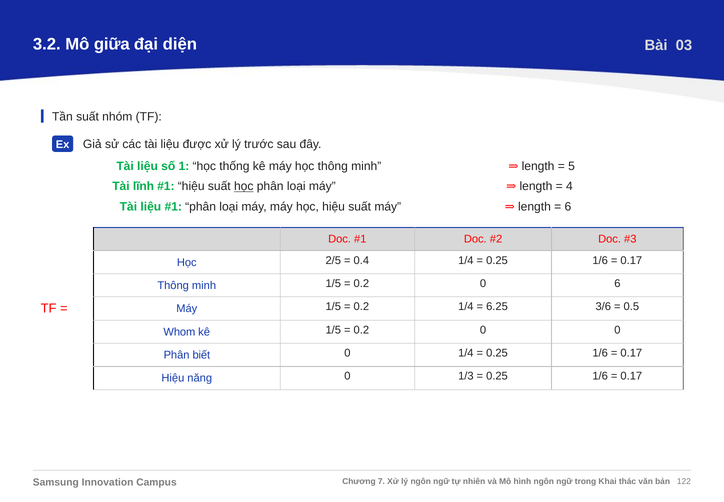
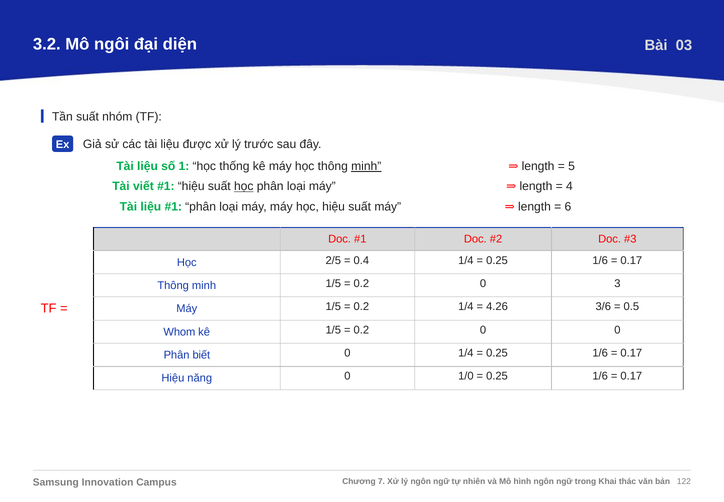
giữa: giữa -> ngôi (112, 44)
minh underline: none -> present (366, 166)
lĩnh: lĩnh -> viết (143, 186)
0 6: 6 -> 3 (617, 283)
6.25: 6.25 -> 4.26 (497, 306)
1/3: 1/3 -> 1/0 (466, 376)
